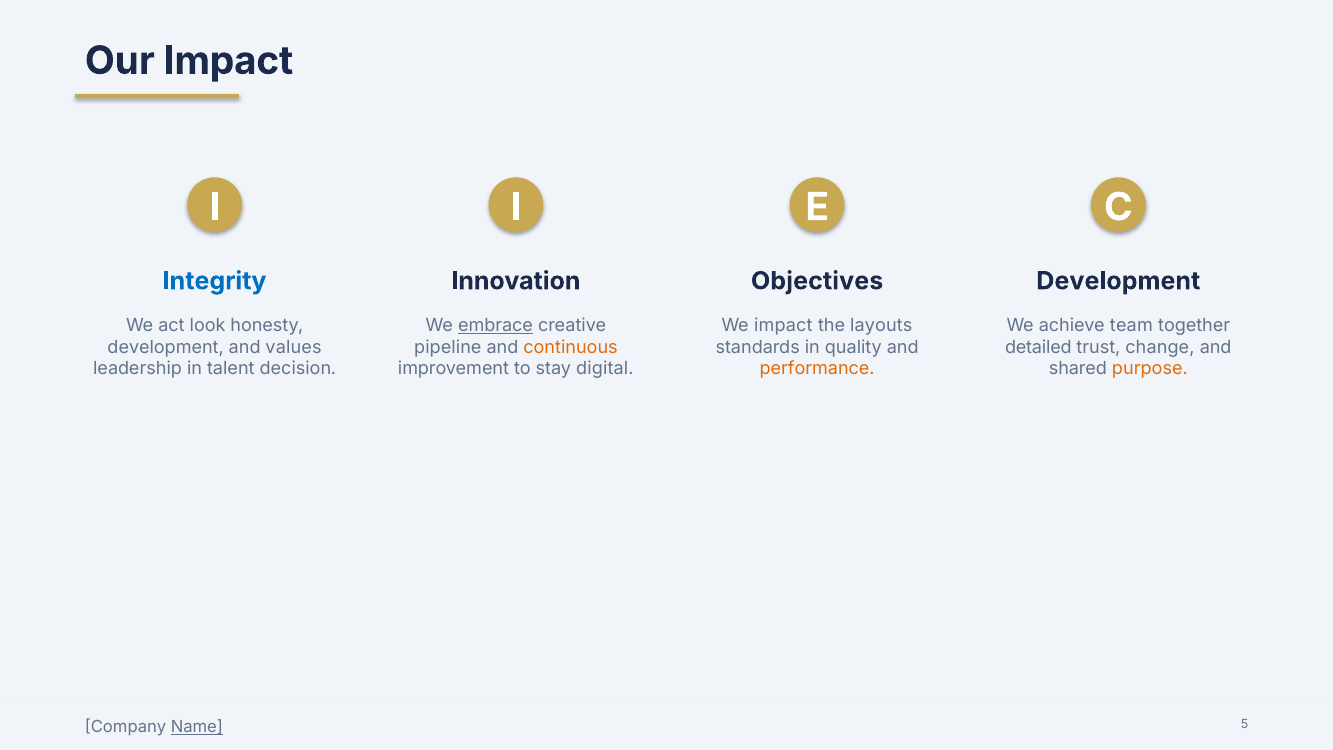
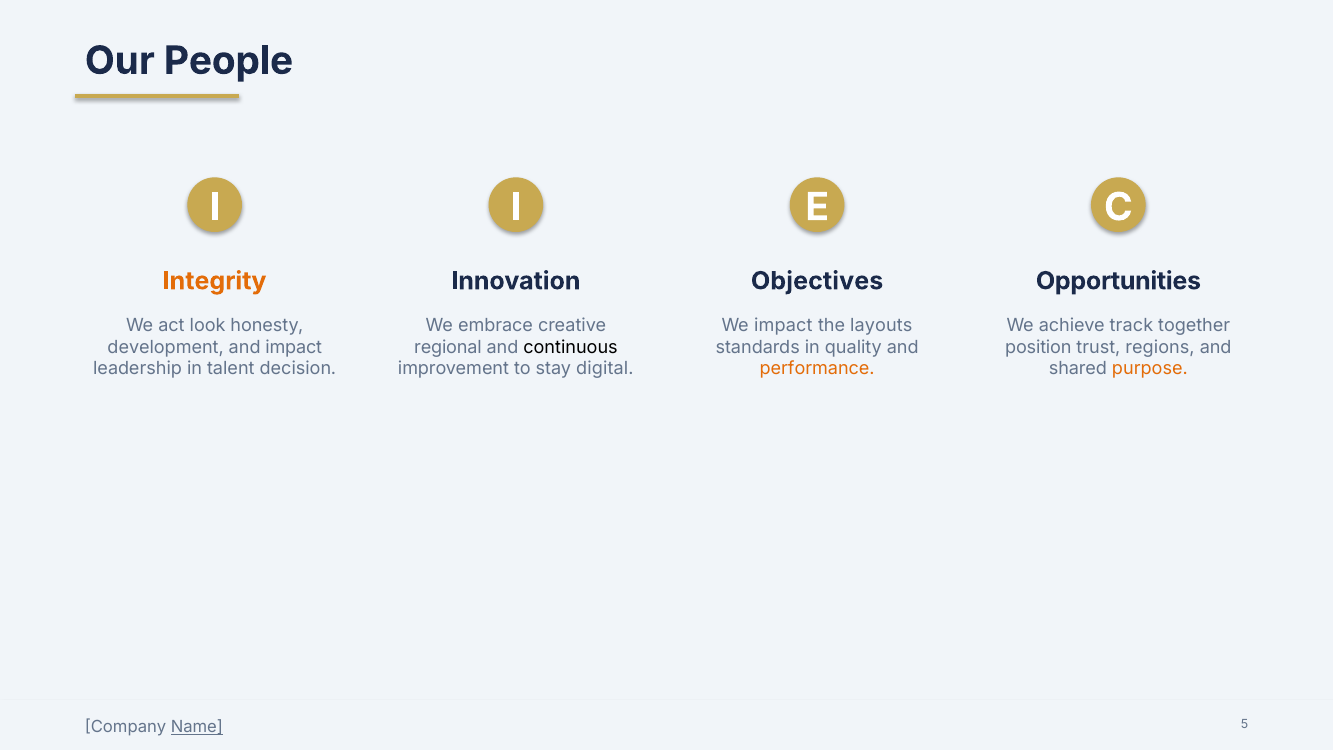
Our Impact: Impact -> People (229, 61)
Integrity colour: blue -> orange (215, 281)
Development: Development -> Opportunities (1118, 281)
embrace underline: present -> none (495, 326)
team: team -> track (1131, 326)
and values: values -> impact (294, 347)
pipeline: pipeline -> regional (448, 347)
continuous colour: orange -> black (571, 347)
detailed: detailed -> position (1038, 347)
change: change -> regions (1160, 347)
